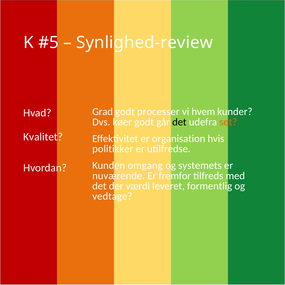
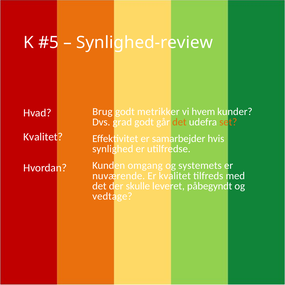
Grad: Grad -> Brug (102, 112)
processer: processer -> metrikker (158, 112)
køer: køer -> grad (122, 122)
det colour: black -> orange (179, 122)
organisation: organisation -> samarbejder (179, 139)
politikker: politikker -> synlighed (113, 149)
Er fremfor: fremfor -> kvalitet (175, 176)
værdi: værdi -> skulle (138, 186)
formentlig: formentlig -> påbegyndt (210, 186)
